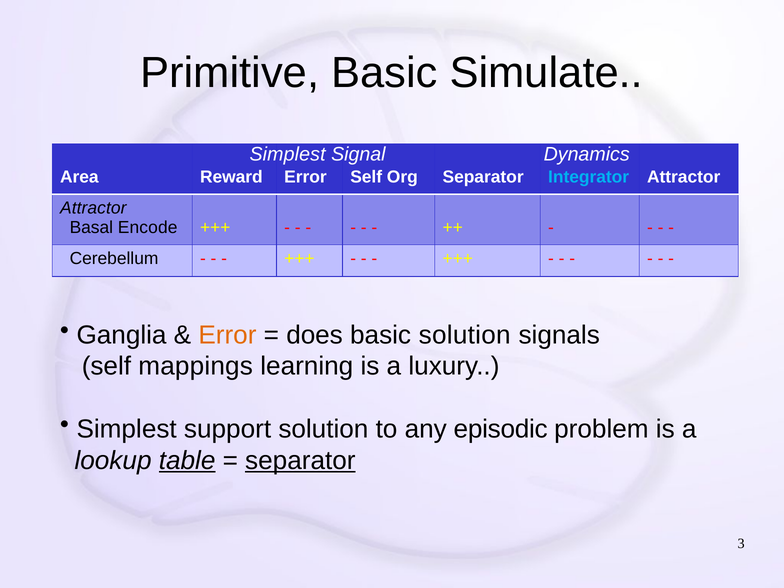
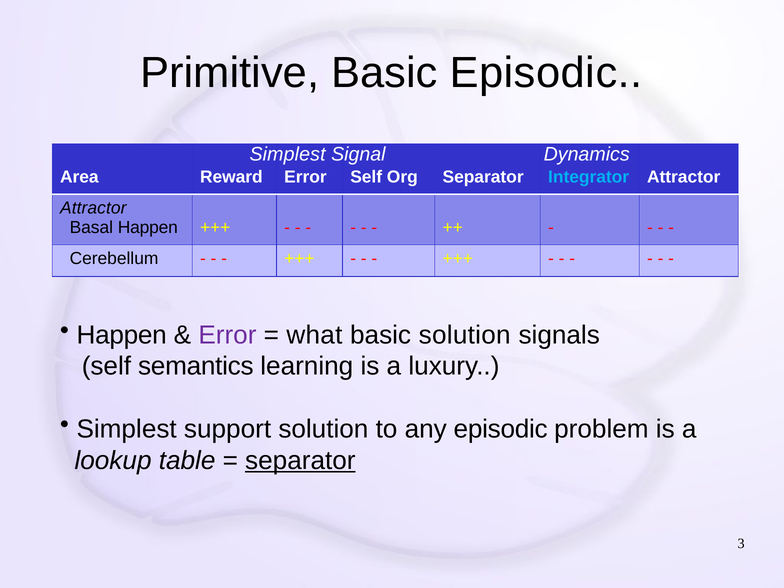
Basic Simulate: Simulate -> Episodic (546, 73)
Basal Encode: Encode -> Happen (148, 227)
Ganglia: Ganglia -> Happen (122, 335)
Error colour: orange -> purple (227, 335)
does: does -> what (314, 335)
mappings: mappings -> semantics (196, 366)
table underline: present -> none (187, 460)
